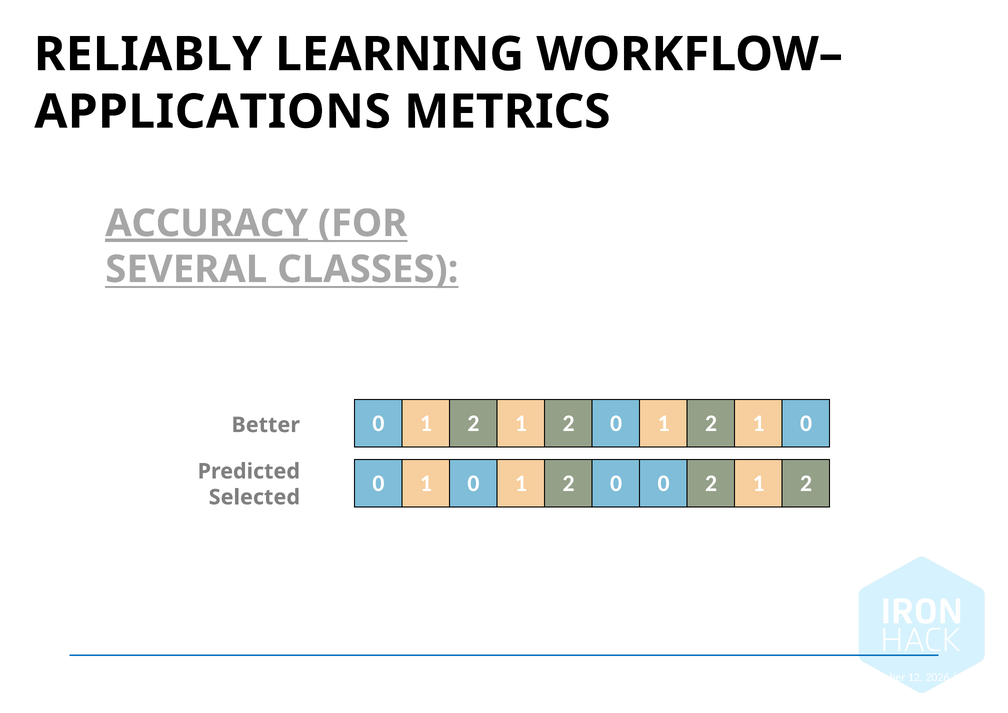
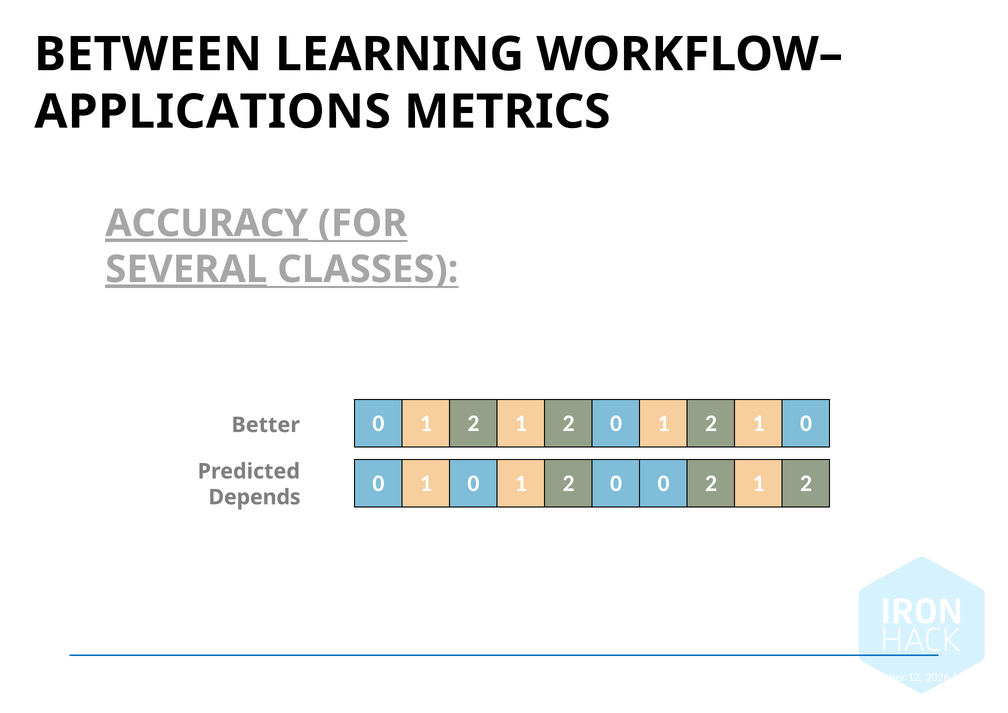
RELIABLY: RELIABLY -> BETWEEN (148, 54)
SEVERAL underline: none -> present (186, 269)
Selected: Selected -> Depends (254, 497)
